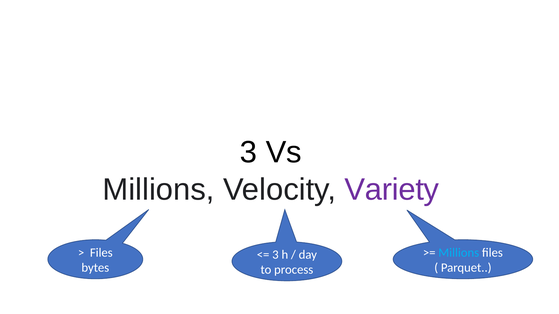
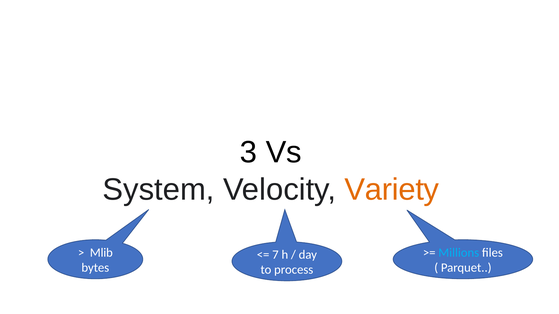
Millions: Millions -> System (159, 190)
Variety colour: purple -> orange (392, 190)
Files: Files -> Mlib (101, 253)
3: 3 -> 7 (275, 255)
